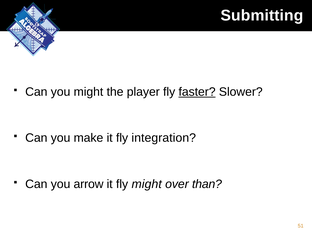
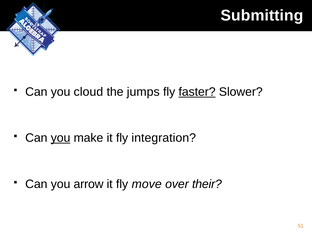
you might: might -> cloud (88, 92)
player: player -> jumps (143, 92)
you underline: none -> present (61, 138)
fly might: might -> move (147, 184)
than: than -> their (207, 184)
